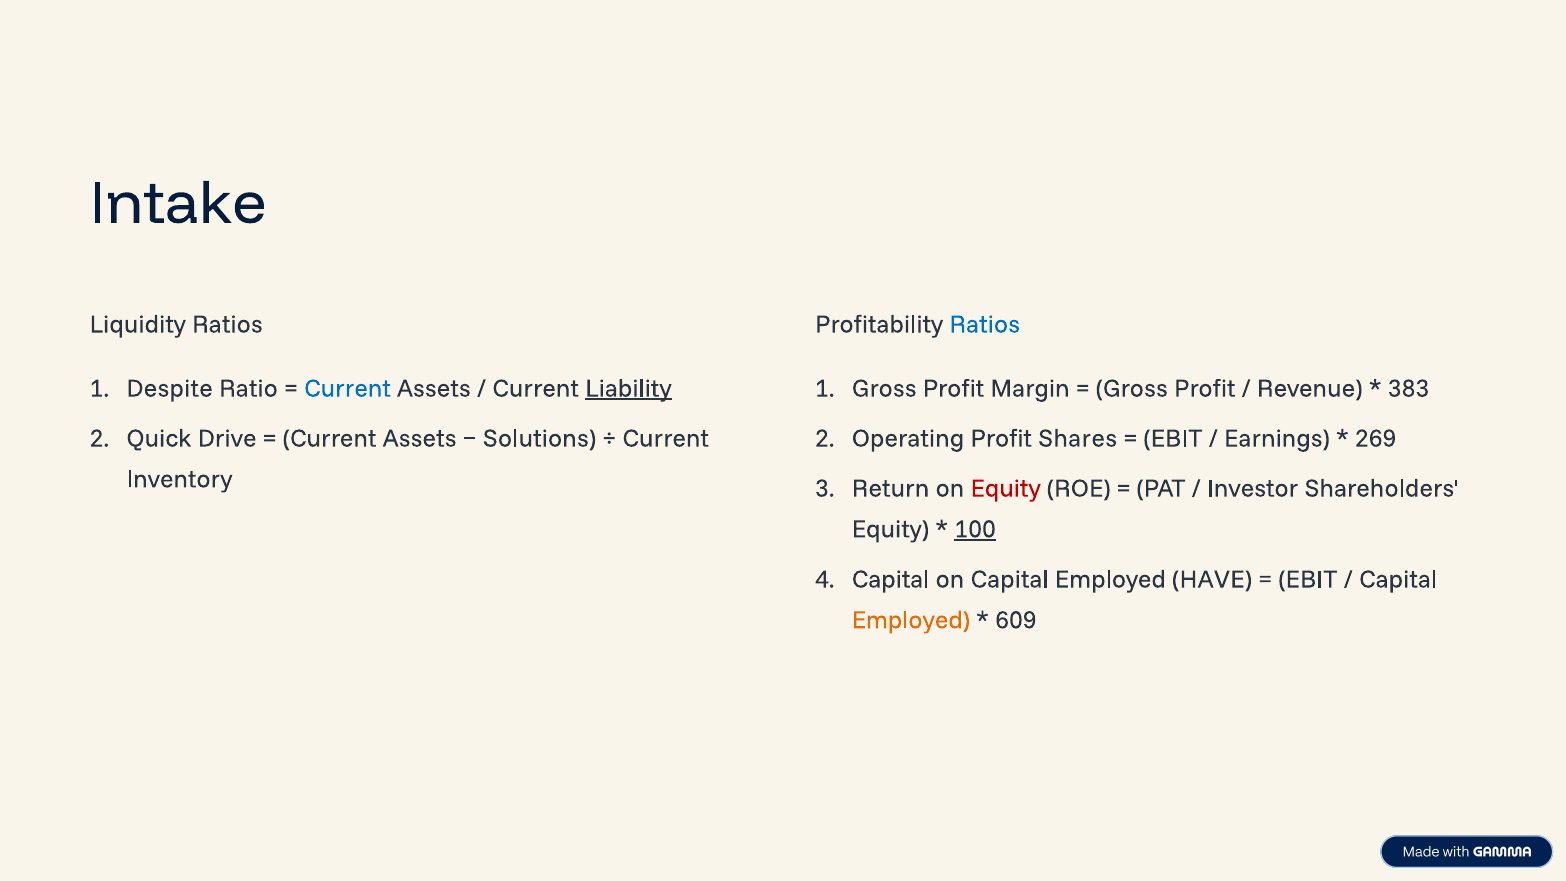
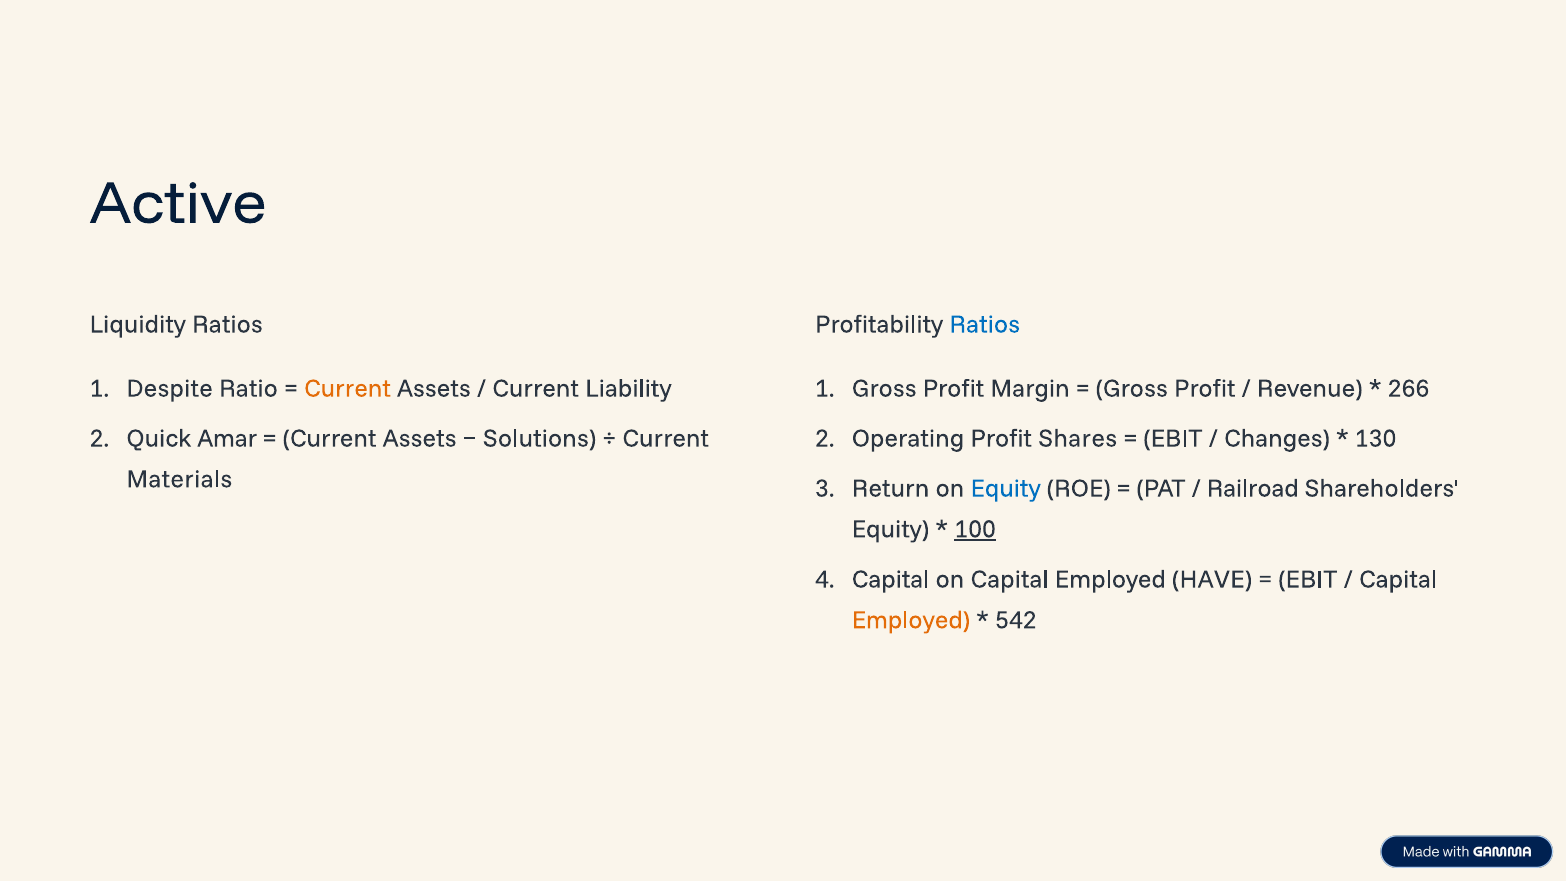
Intake: Intake -> Active (178, 203)
Current colour: blue -> orange (347, 388)
Liability underline: present -> none (628, 388)
383: 383 -> 266 (1409, 388)
Drive: Drive -> Amar (227, 438)
Earnings: Earnings -> Changes (1277, 438)
269: 269 -> 130 (1376, 438)
Inventory: Inventory -> Materials (179, 479)
Equity colour: red -> blue (1006, 488)
Investor: Investor -> Railroad (1253, 488)
609: 609 -> 542 (1016, 620)
